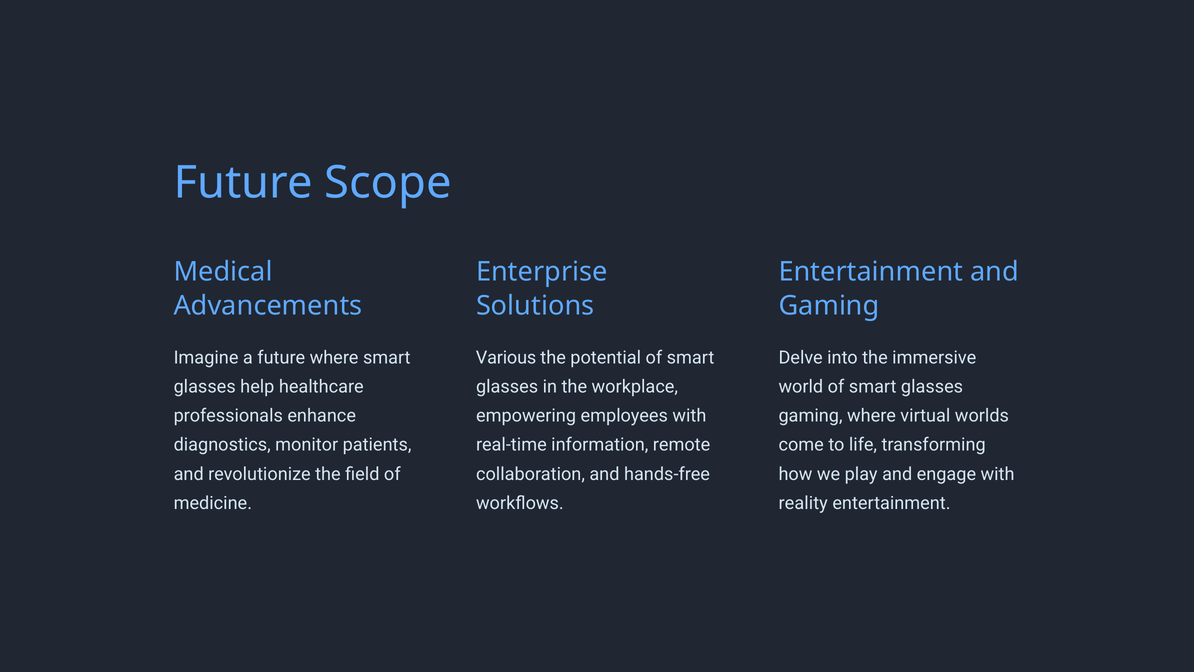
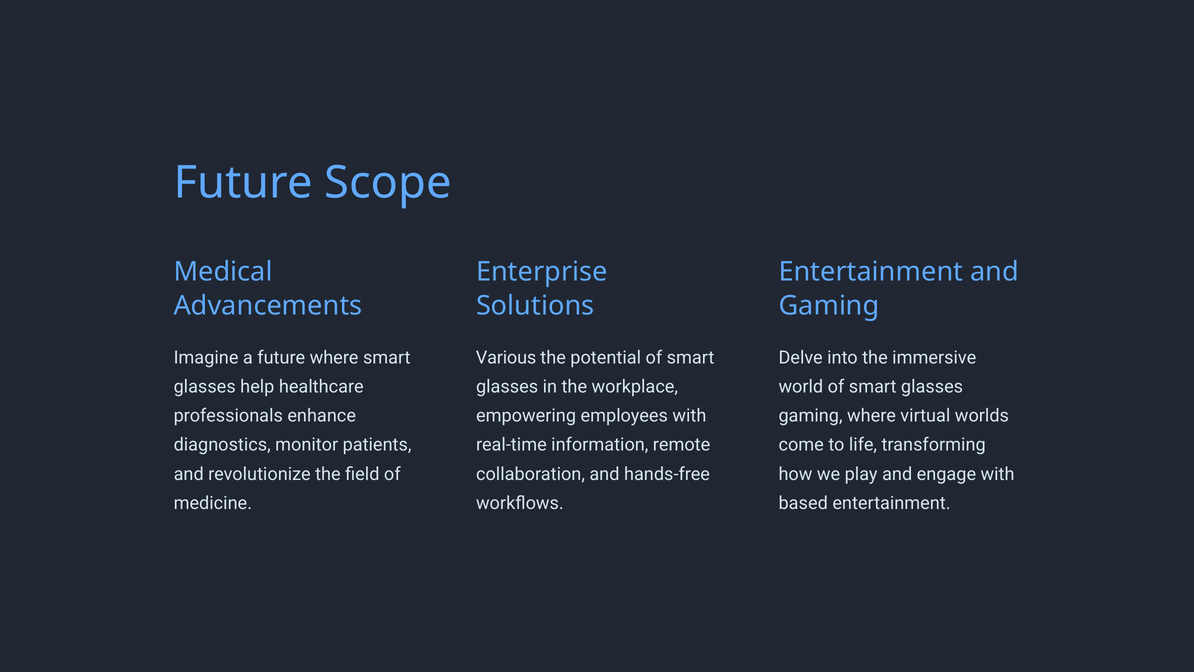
reality: reality -> based (803, 503)
